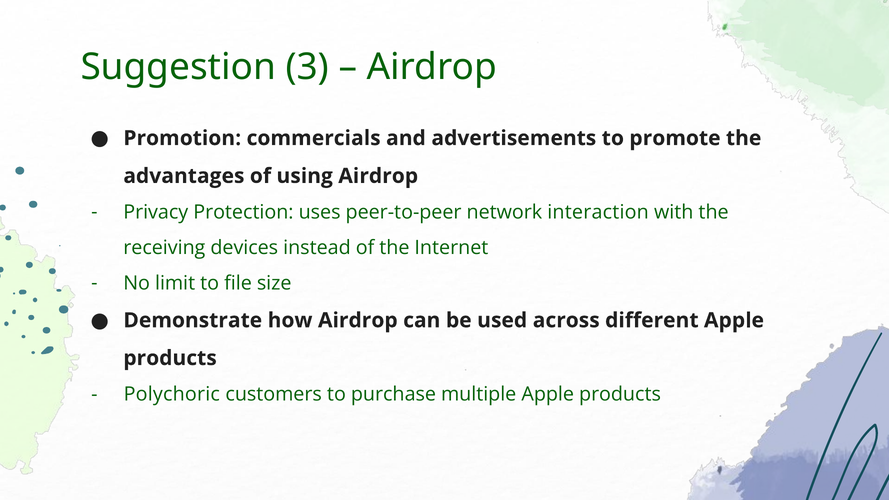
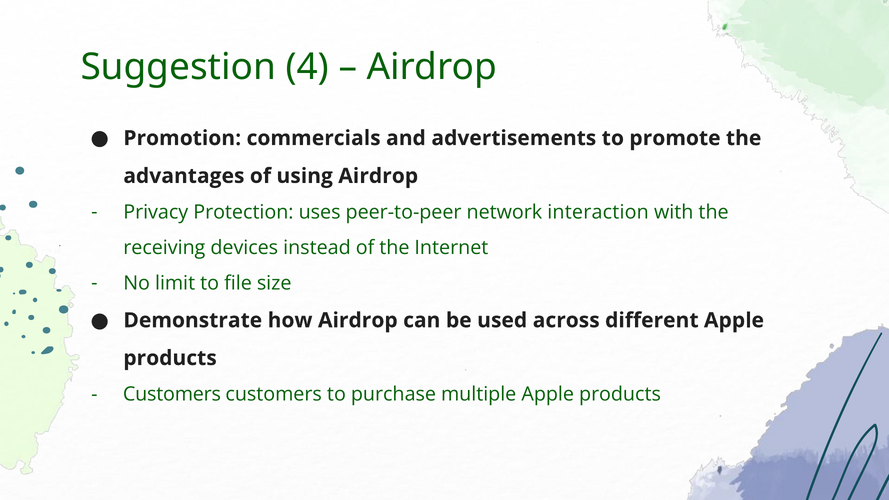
3: 3 -> 4 (307, 67)
Polychoric: Polychoric -> Customers (172, 394)
